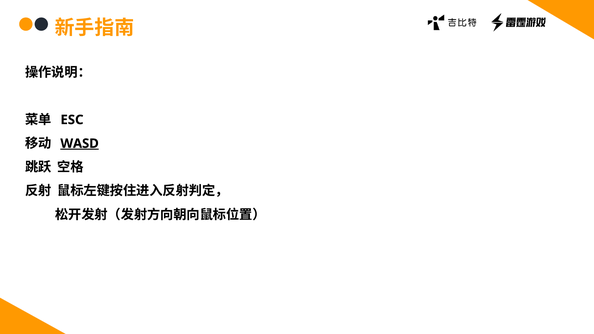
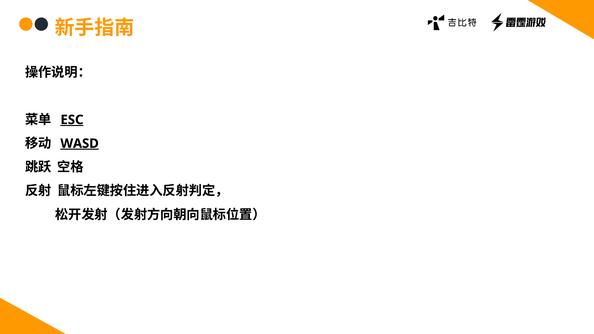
ESC underline: none -> present (72, 120)
